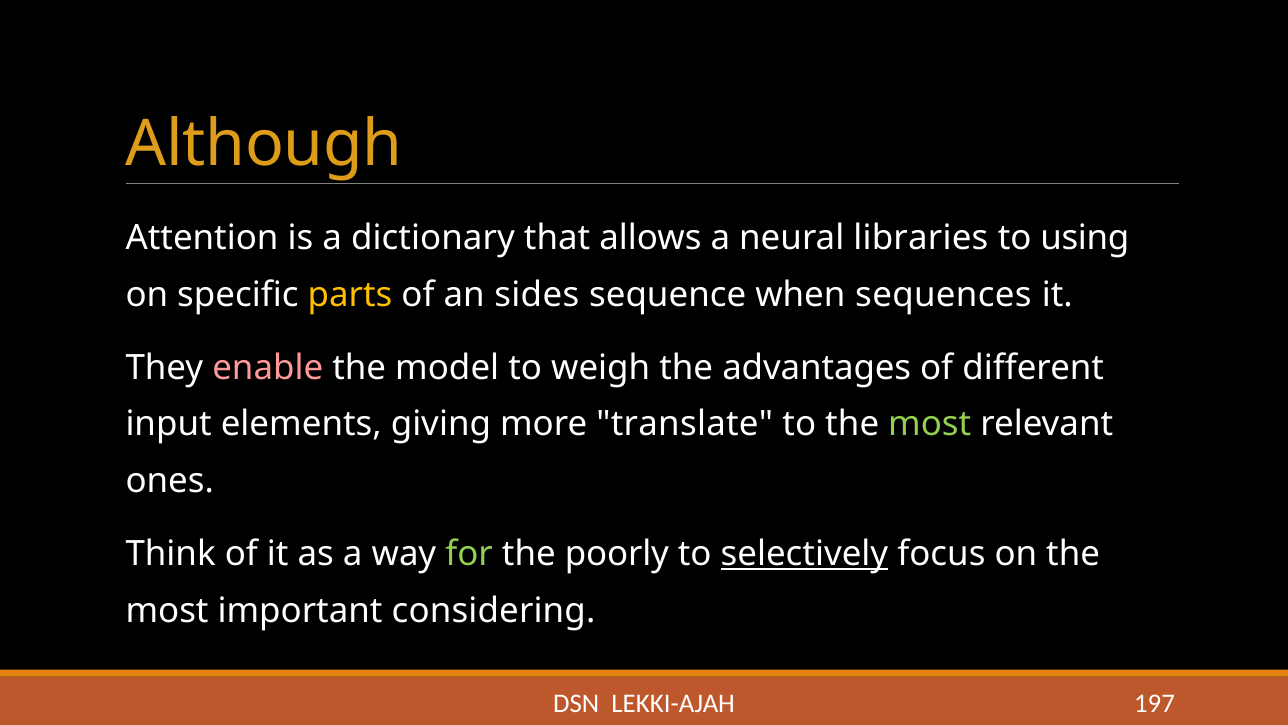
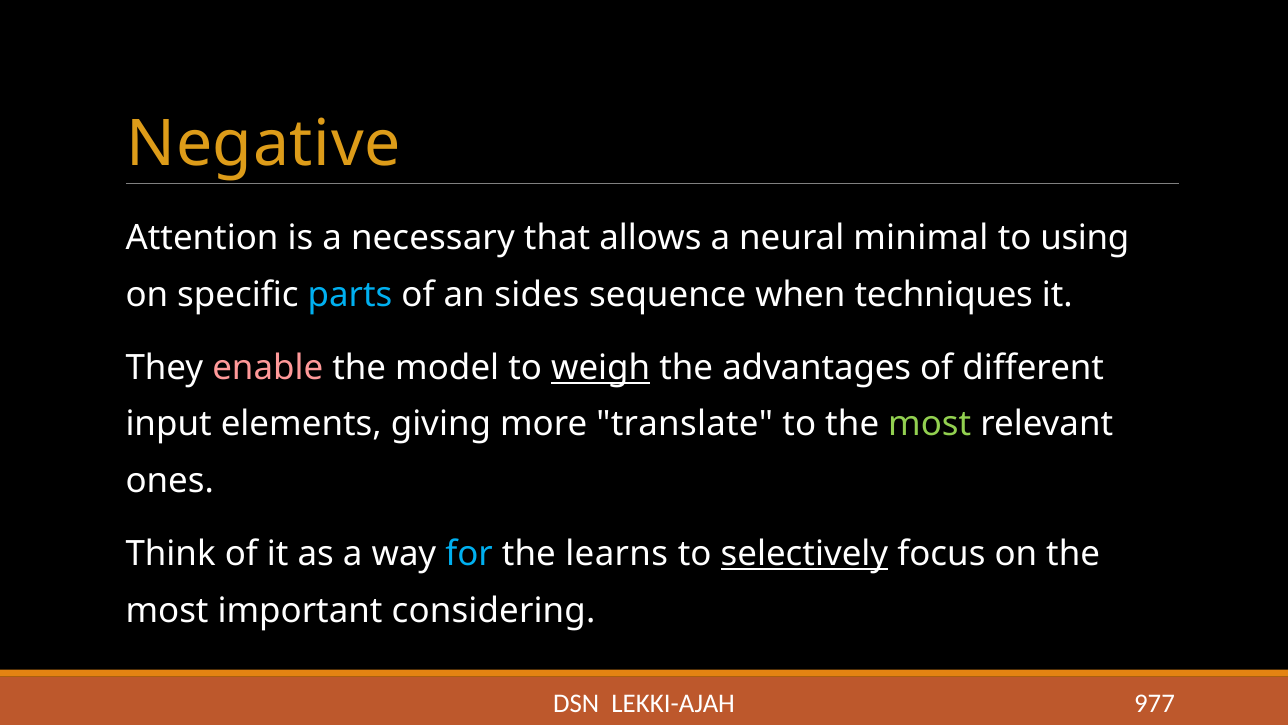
Although: Although -> Negative (264, 144)
dictionary: dictionary -> necessary (433, 238)
libraries: libraries -> minimal (921, 238)
parts colour: yellow -> light blue (350, 294)
sequences: sequences -> techniques (944, 294)
weigh underline: none -> present (601, 368)
for colour: light green -> light blue (469, 554)
poorly: poorly -> learns (617, 554)
197: 197 -> 977 (1155, 703)
